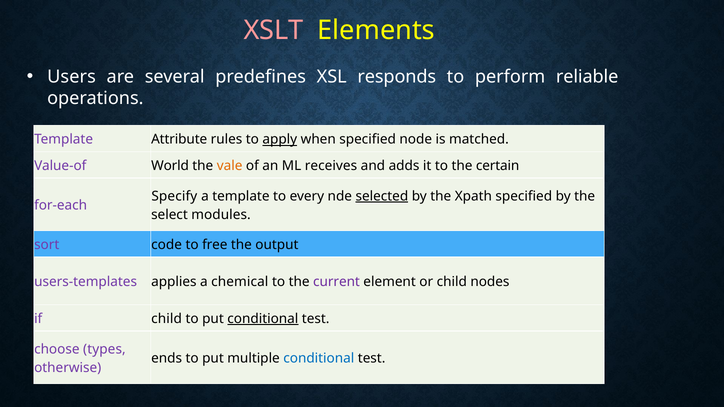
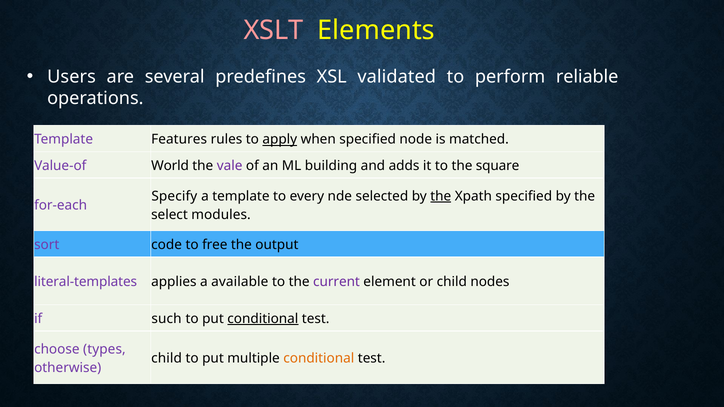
responds: responds -> validated (397, 77)
Attribute: Attribute -> Features (179, 140)
vale colour: orange -> purple (230, 166)
receives: receives -> building (331, 166)
certain: certain -> square (498, 166)
selected underline: present -> none (382, 196)
the underline: none -> present (441, 196)
users-templates: users-templates -> literal-templates (86, 282)
chemical: chemical -> available (240, 282)
if child: child -> such (167, 319)
ends: ends -> child (167, 359)
conditional colour: blue -> orange (319, 359)
